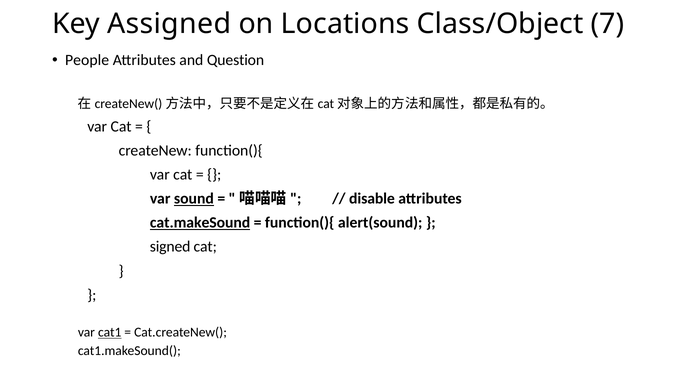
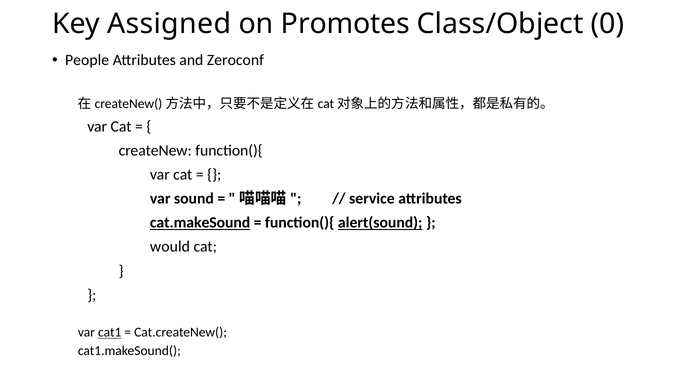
Locations: Locations -> Promotes (345, 24)
7: 7 -> 0 (607, 24)
Question: Question -> Zeroconf (235, 60)
sound underline: present -> none (194, 199)
disable: disable -> service (372, 199)
alert(sound underline: none -> present (380, 223)
signed: signed -> would (170, 247)
